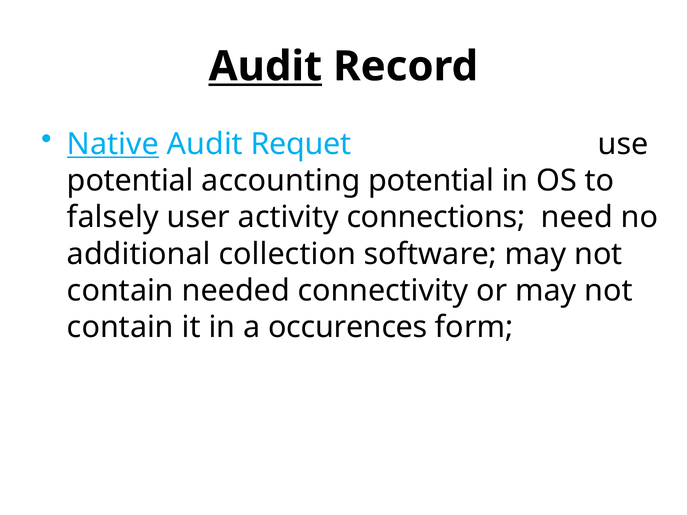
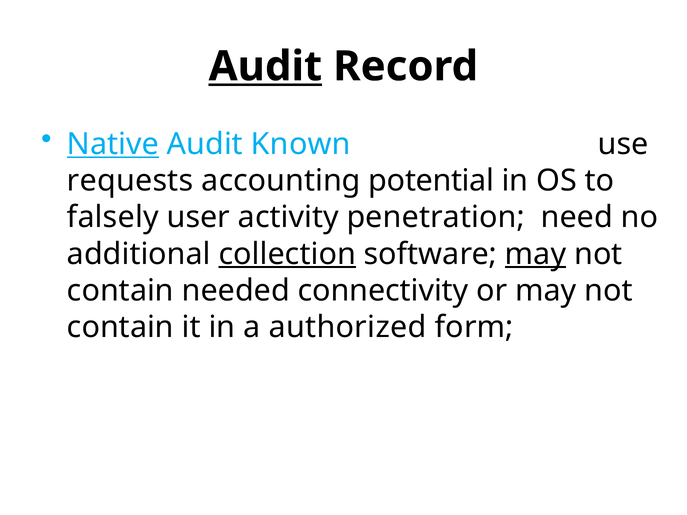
Requet: Requet -> Known (301, 144)
potential: potential -> requests (130, 181)
connections: connections -> penetration (436, 217)
collection underline: none -> present (287, 254)
may underline: none -> present (536, 254)
occurences: occurences -> authorized (348, 327)
